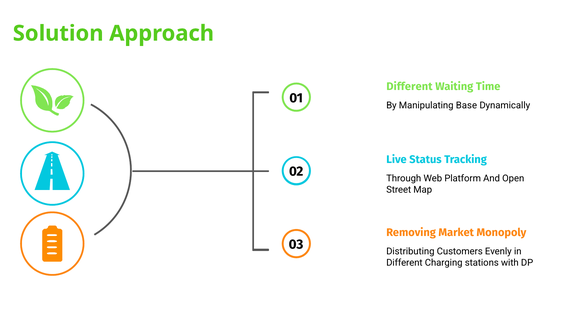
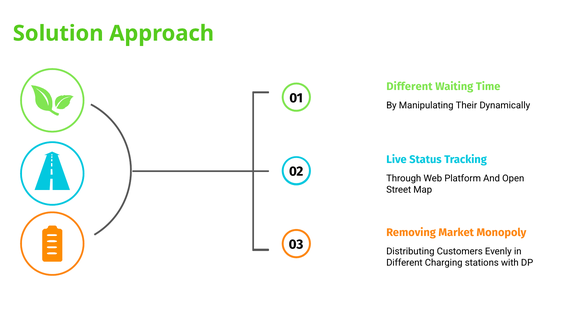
Base: Base -> Their (466, 105)
